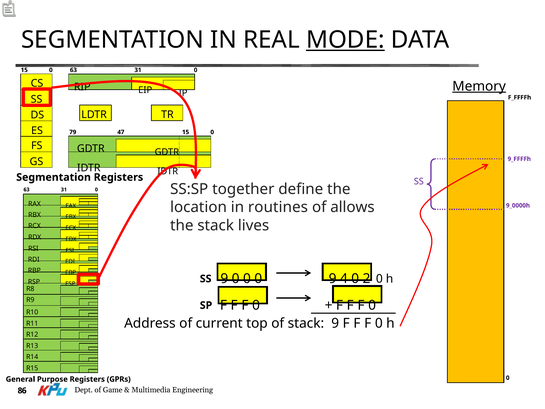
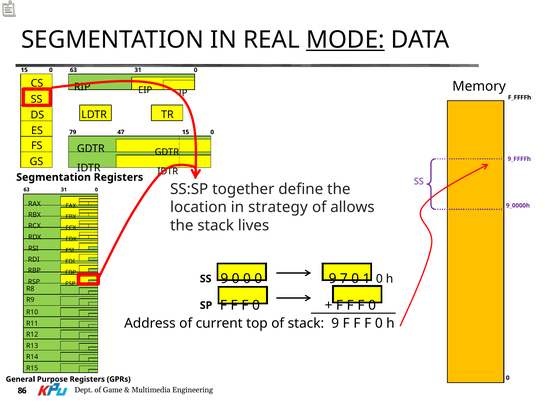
Memory underline: present -> none (479, 86)
routines: routines -> strategy (278, 207)
4: 4 -> 7 (344, 279)
2: 2 -> 1 (367, 279)
